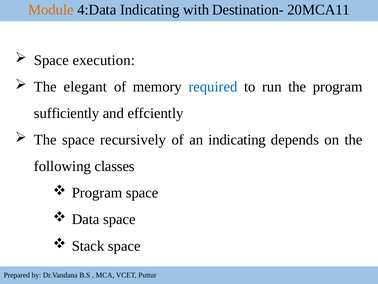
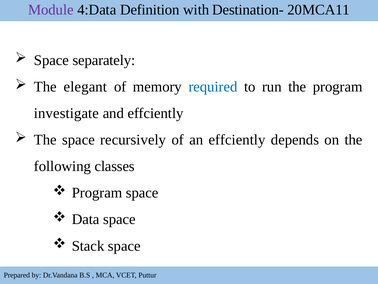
Module colour: orange -> purple (51, 10)
4:Data Indicating: Indicating -> Definition (150, 10)
execution: execution -> separately (104, 60)
sufficiently: sufficiently -> investigate (66, 113)
an indicating: indicating -> effciently (237, 140)
